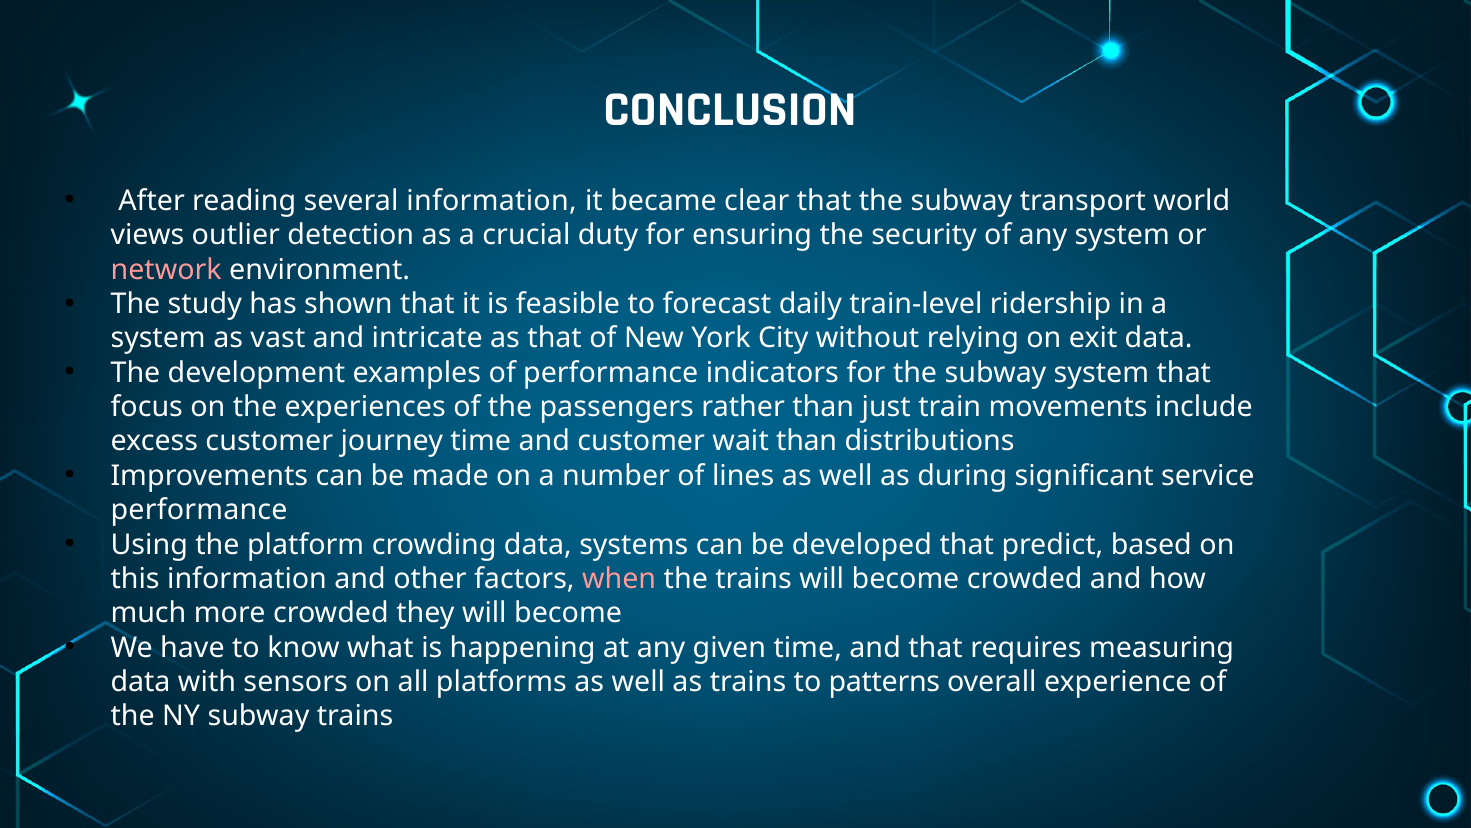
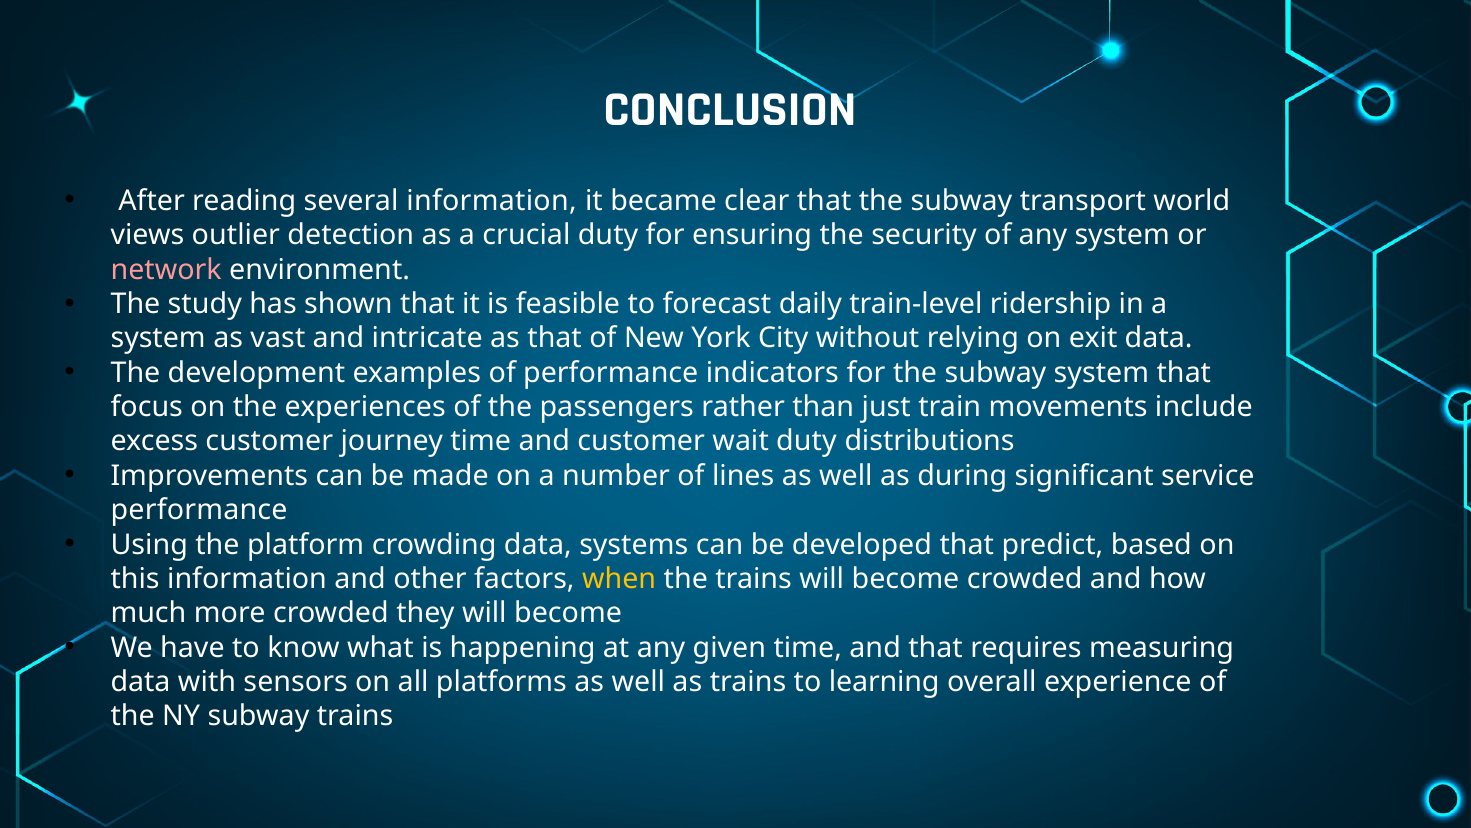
wait than: than -> duty (806, 441)
when colour: pink -> yellow (619, 579)
patterns: patterns -> learning (884, 682)
